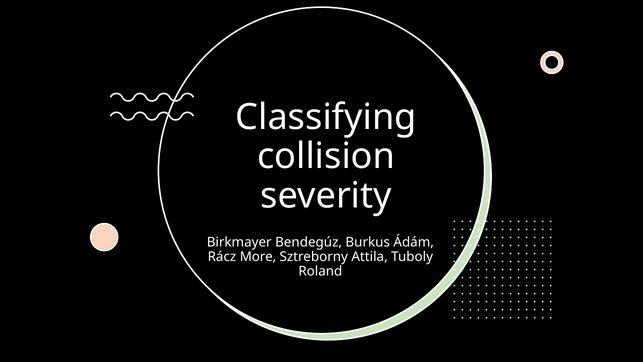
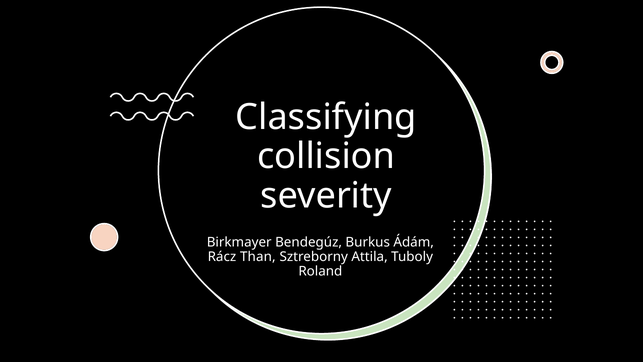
More: More -> Than (258, 257)
